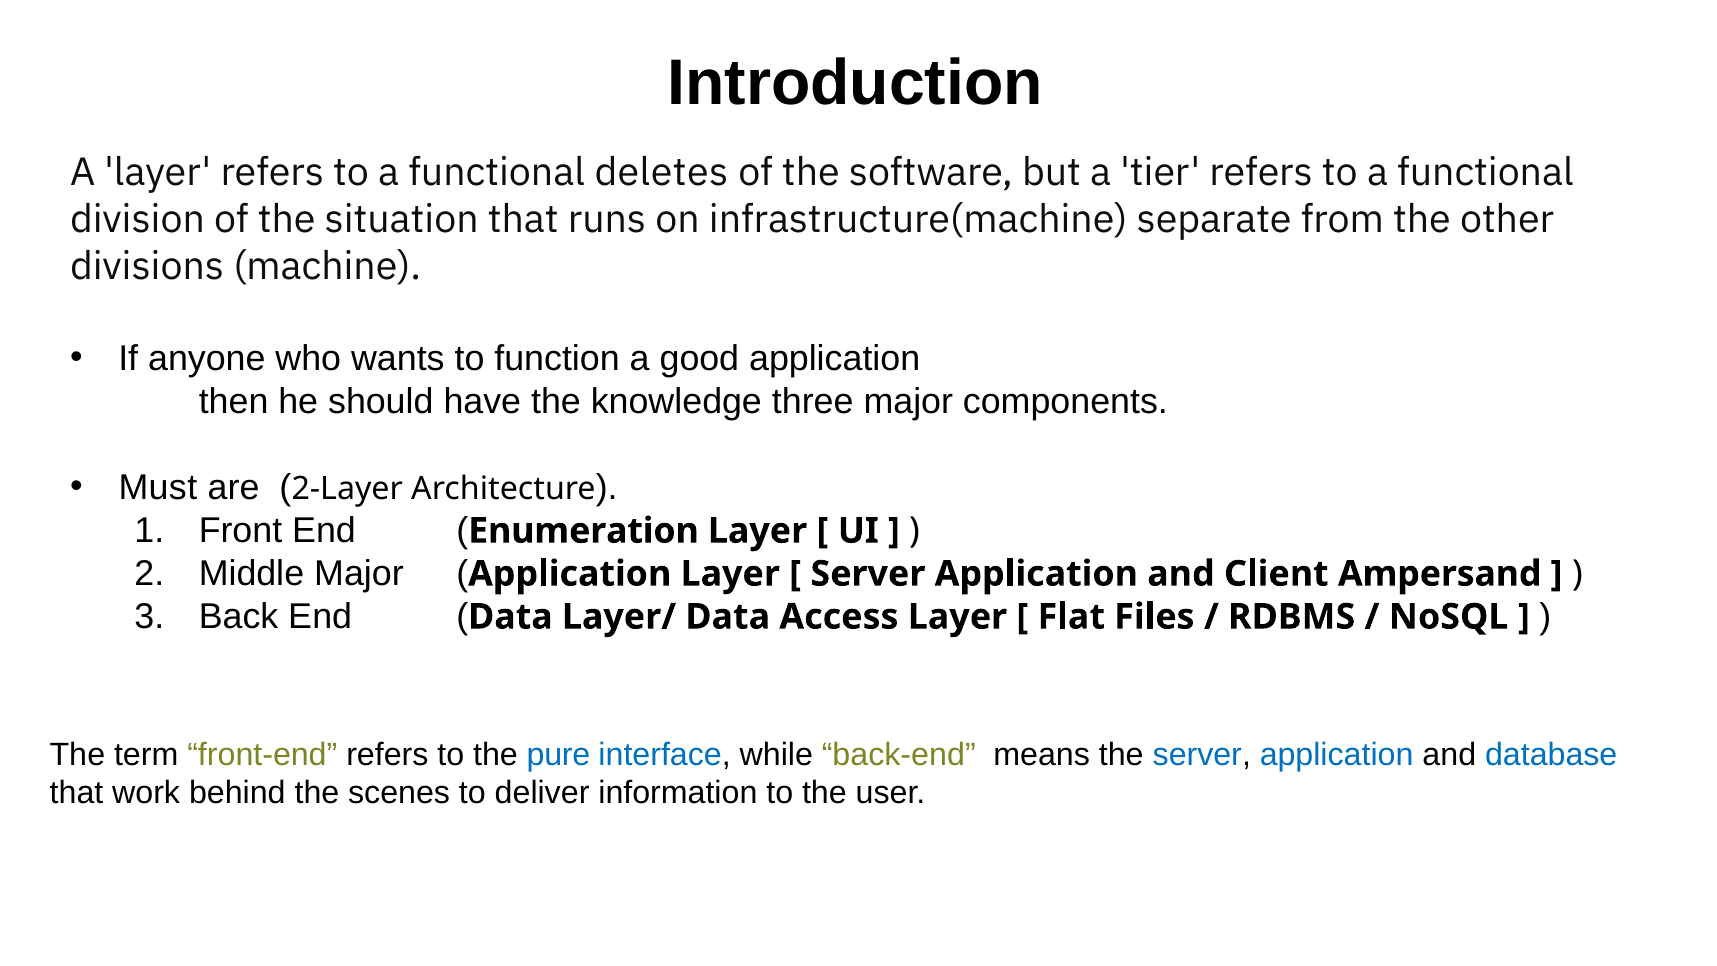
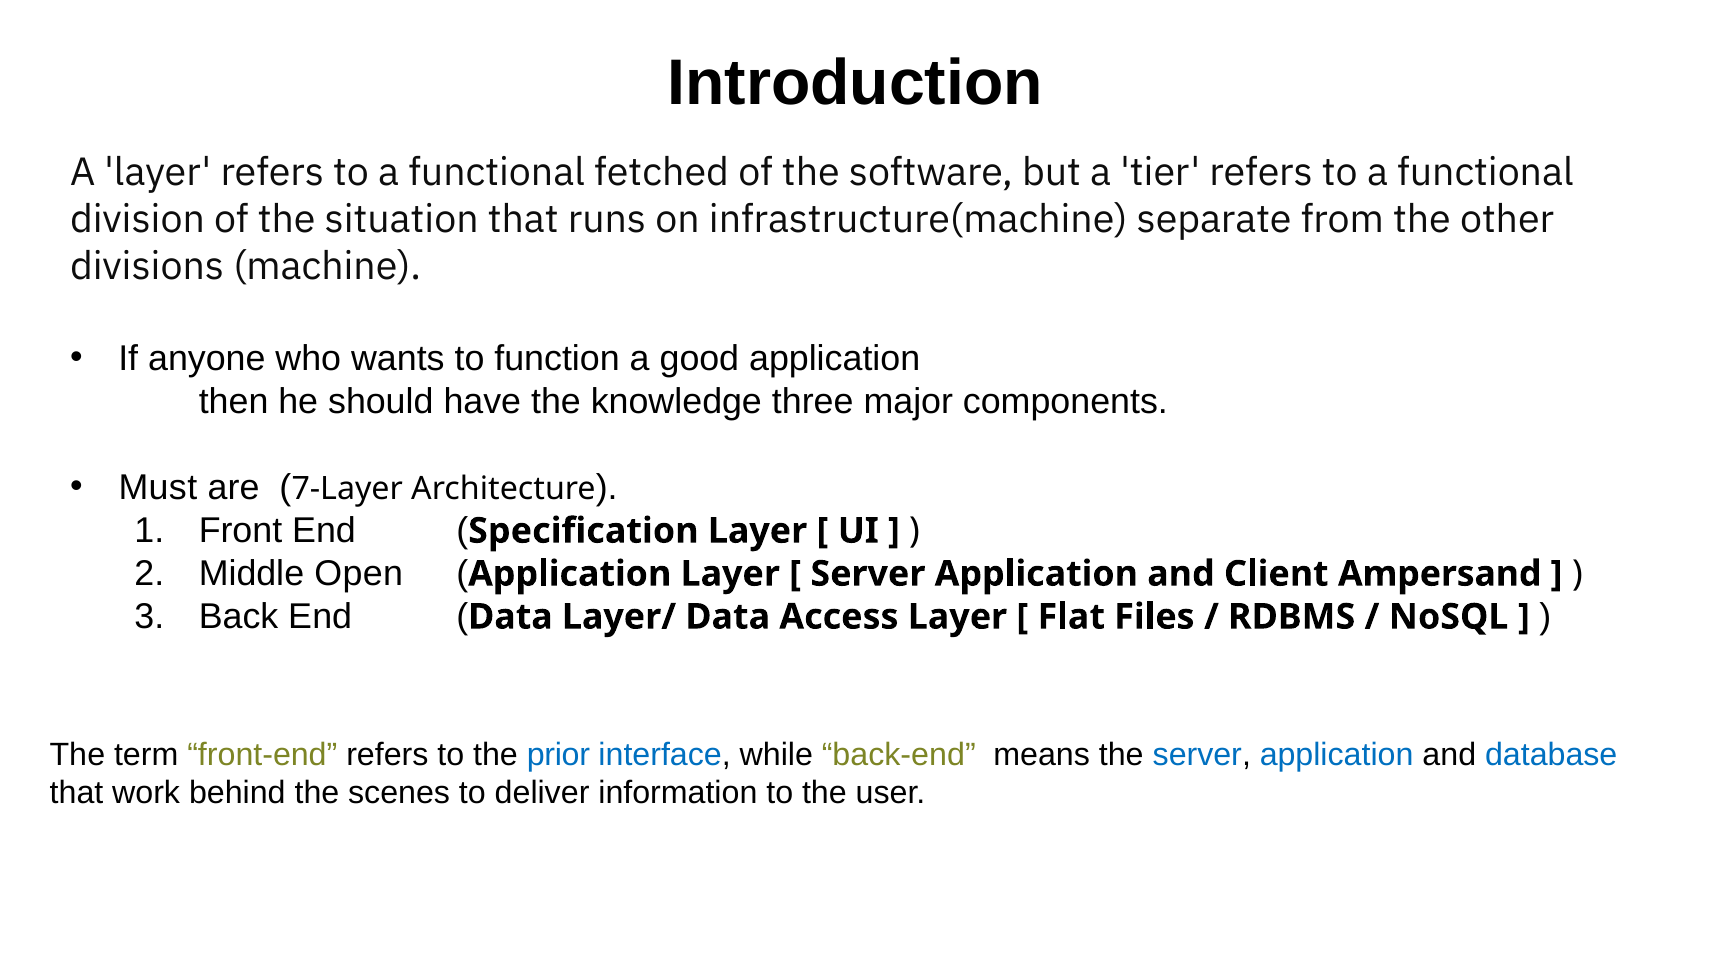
deletes: deletes -> fetched (662, 173)
2-Layer: 2-Layer -> 7-Layer (347, 489)
Enumeration: Enumeration -> Specification (583, 531)
Middle Major: Major -> Open (359, 574)
pure: pure -> prior (558, 754)
